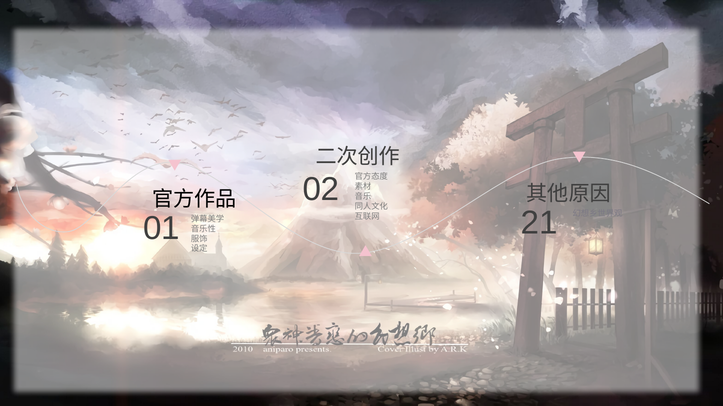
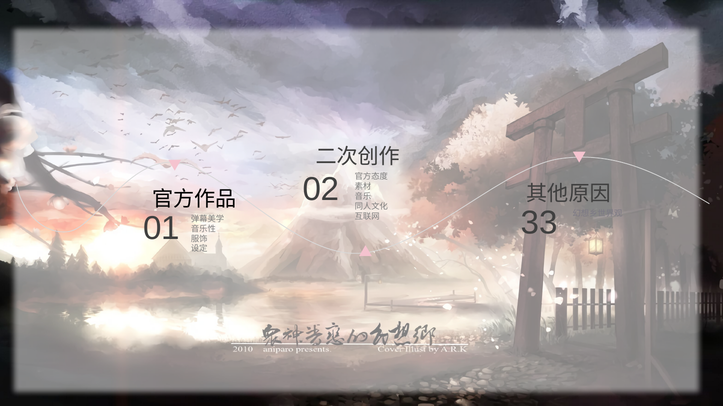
21: 21 -> 33 (539, 223)
